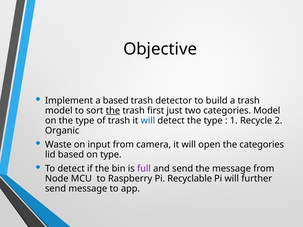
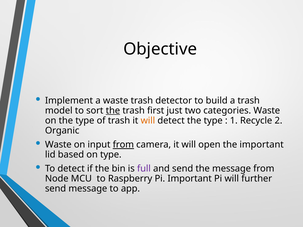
a based: based -> waste (116, 101)
categories Model: Model -> Waste (267, 111)
will colour: blue -> orange (148, 121)
from underline: none -> present (123, 145)
the categories: categories -> important (262, 145)
Pi Recyclable: Recyclable -> Important (190, 179)
